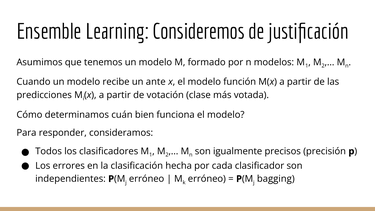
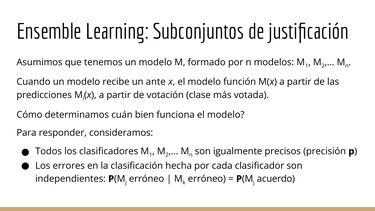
Consideremos: Consideremos -> Subconjuntos (199, 32)
bagging: bagging -> acuerdo (276, 179)
